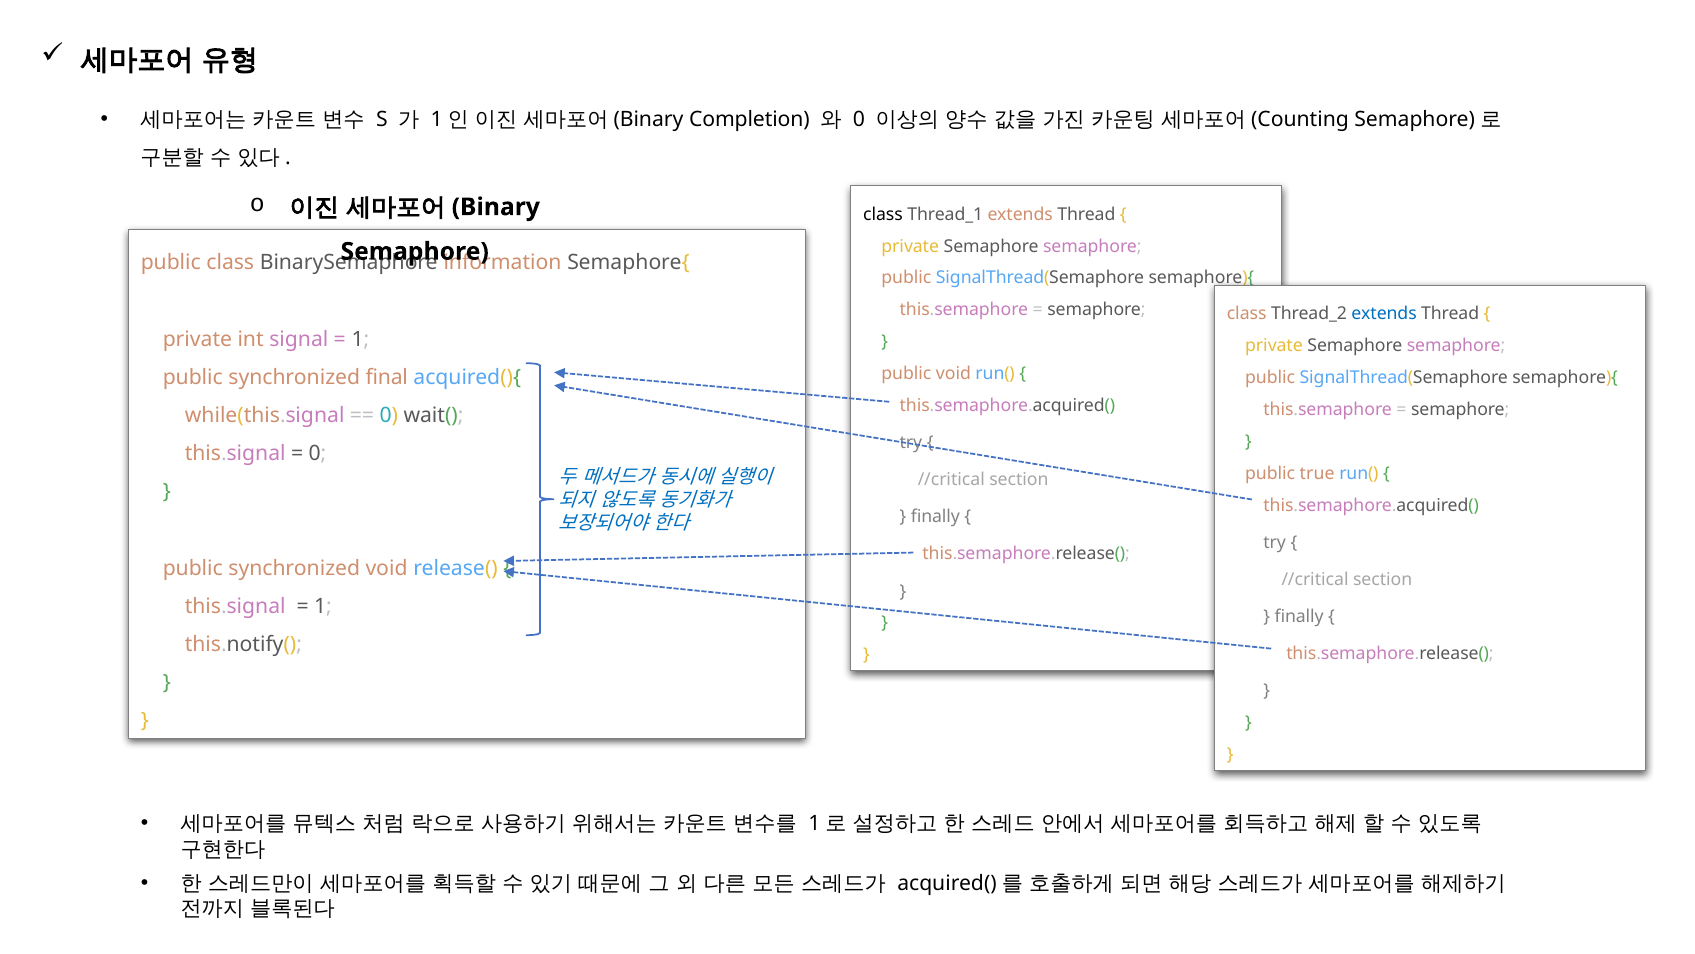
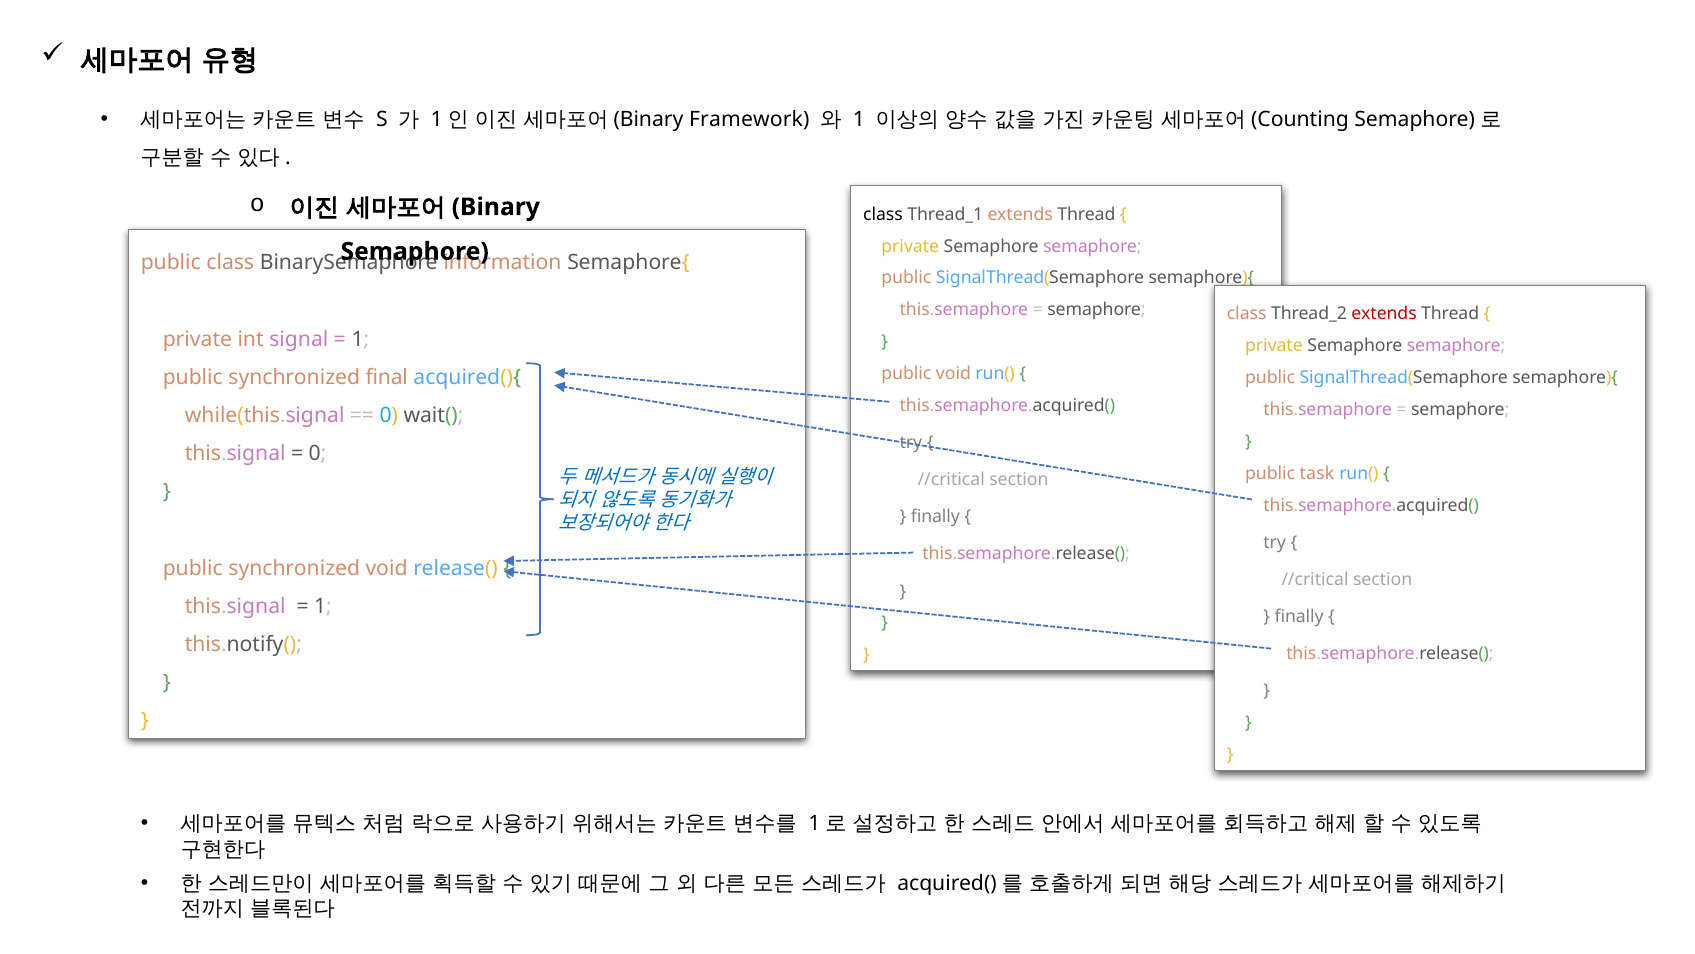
Completion: Completion -> Framework (749, 119)
0: 0 -> 1 (859, 119)
extends colour: blue -> red (1384, 314)
true: true -> task (1317, 473)
